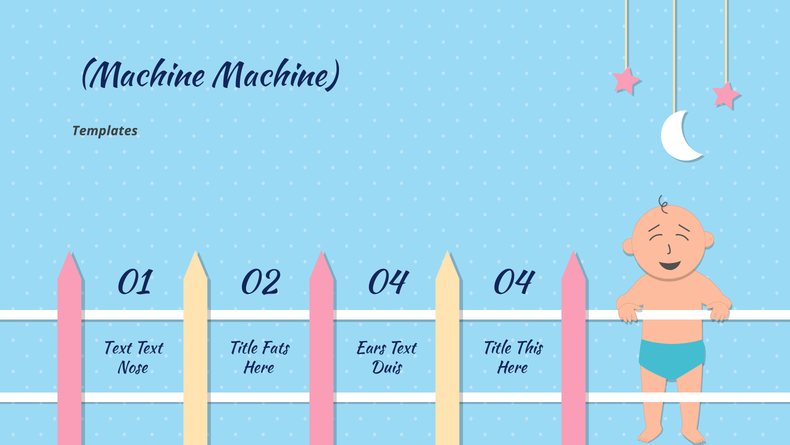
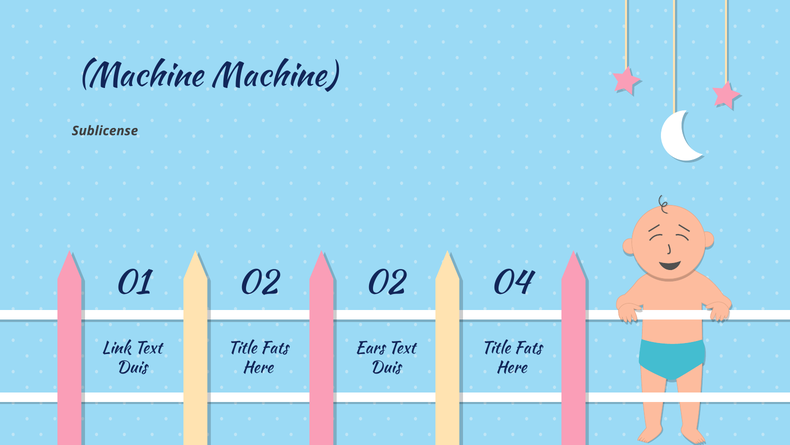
Templates: Templates -> Sublicense (105, 131)
02 04: 04 -> 02 (385, 282)
Text: Text -> Link (116, 347)
This: This -> Fats (528, 347)
Nose: Nose -> Duis (132, 367)
